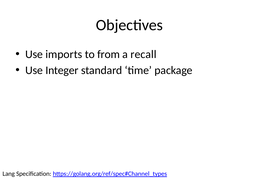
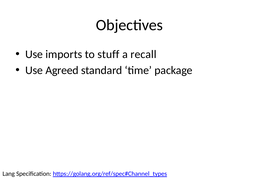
from: from -> stuff (108, 54)
Integer: Integer -> Agreed (62, 70)
